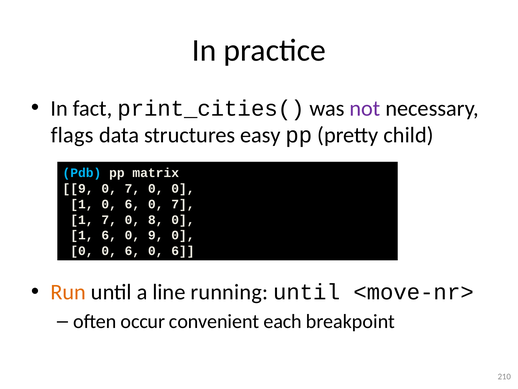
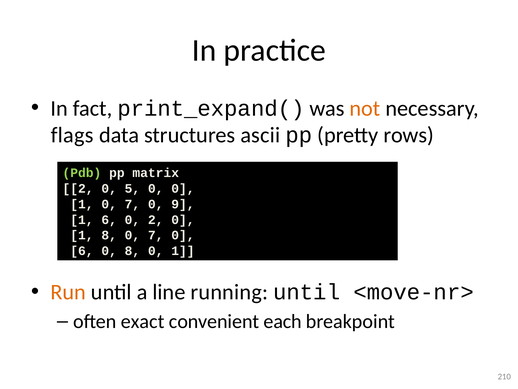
print_cities(: print_cities( -> print_expand( (211, 108)
not colour: purple -> orange (365, 108)
easy: easy -> ascii (260, 135)
child: child -> rows (409, 135)
Pdb colour: light blue -> light green (82, 173)
9: 9 -> 2 (78, 188)
7: 7 -> 5 (132, 188)
1 0 6: 6 -> 7 (132, 204)
7: 7 -> 9 (183, 204)
1 7: 7 -> 6 (109, 219)
0 8: 8 -> 2 (156, 219)
1 6: 6 -> 8 (109, 235)
9: 9 -> 7 (156, 235)
0: 0 -> 6 (82, 251)
6: 6 -> 8 (132, 251)
6: 6 -> 1 (183, 251)
occur: occur -> exact (143, 321)
